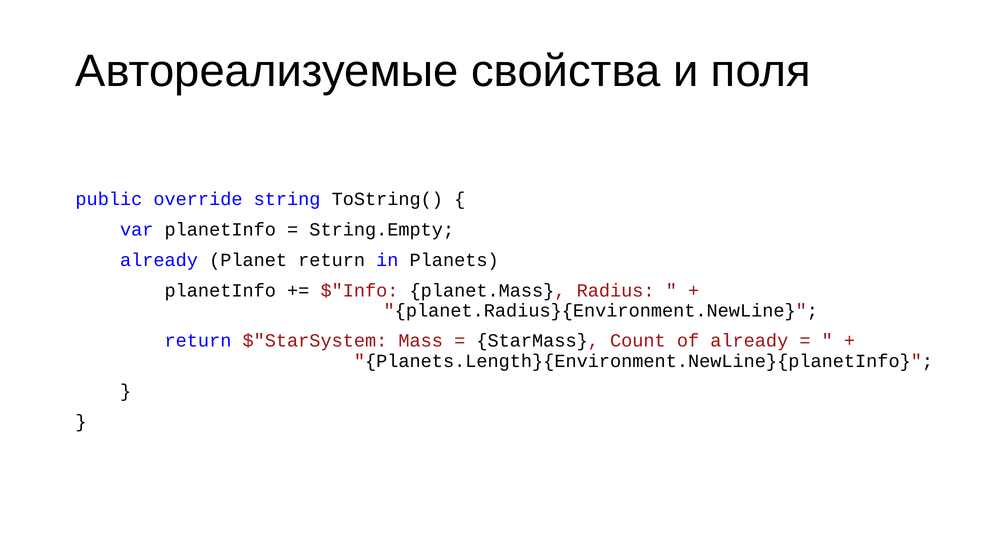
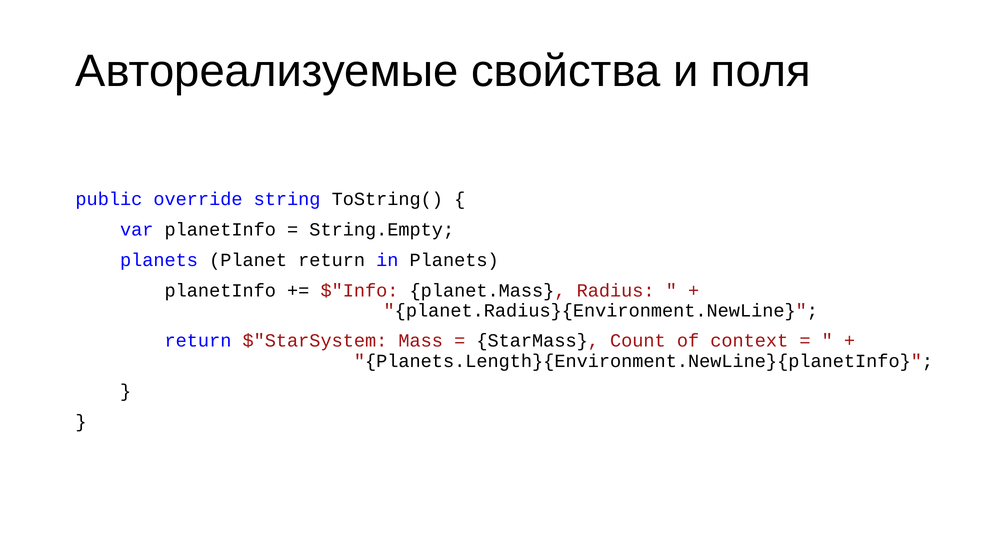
already: already -> planets (159, 260)
of already: already -> context (749, 341)
